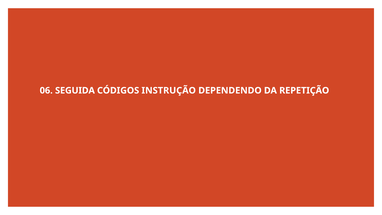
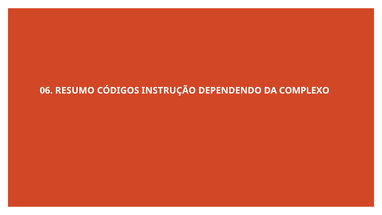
SEGUIDA: SEGUIDA -> RESUMO (75, 90)
REPETIÇÃO: REPETIÇÃO -> COMPLEXO (304, 90)
